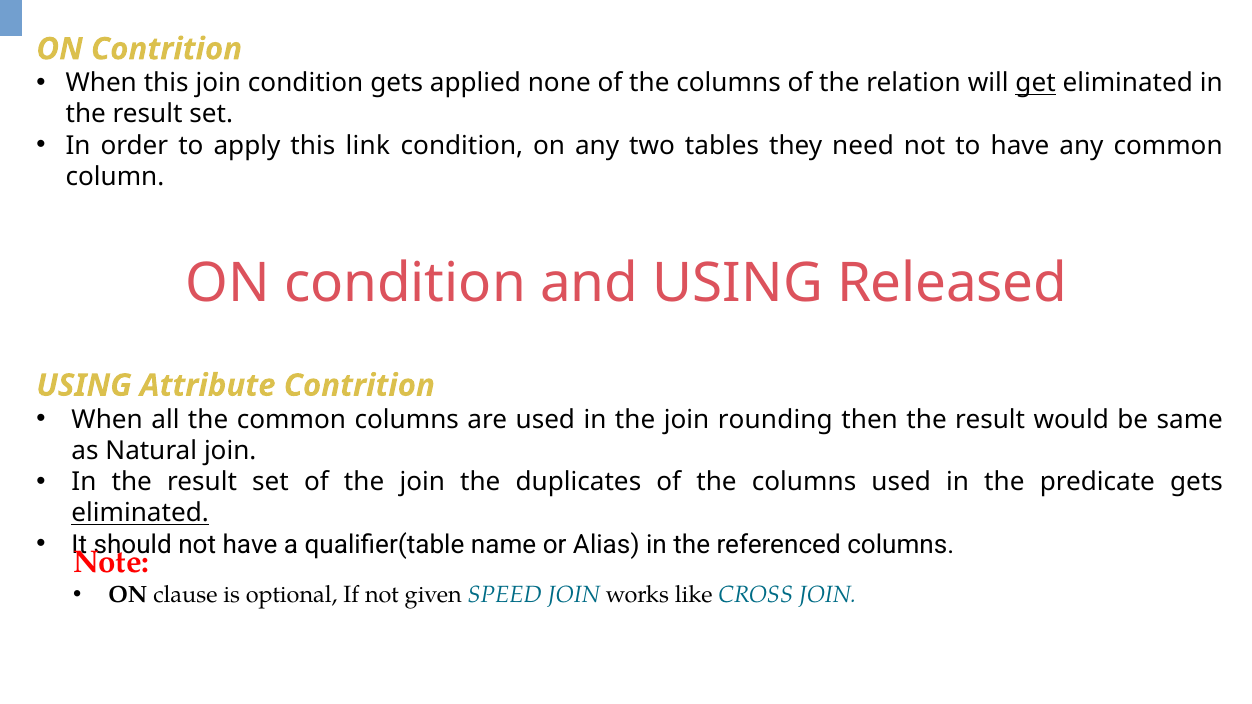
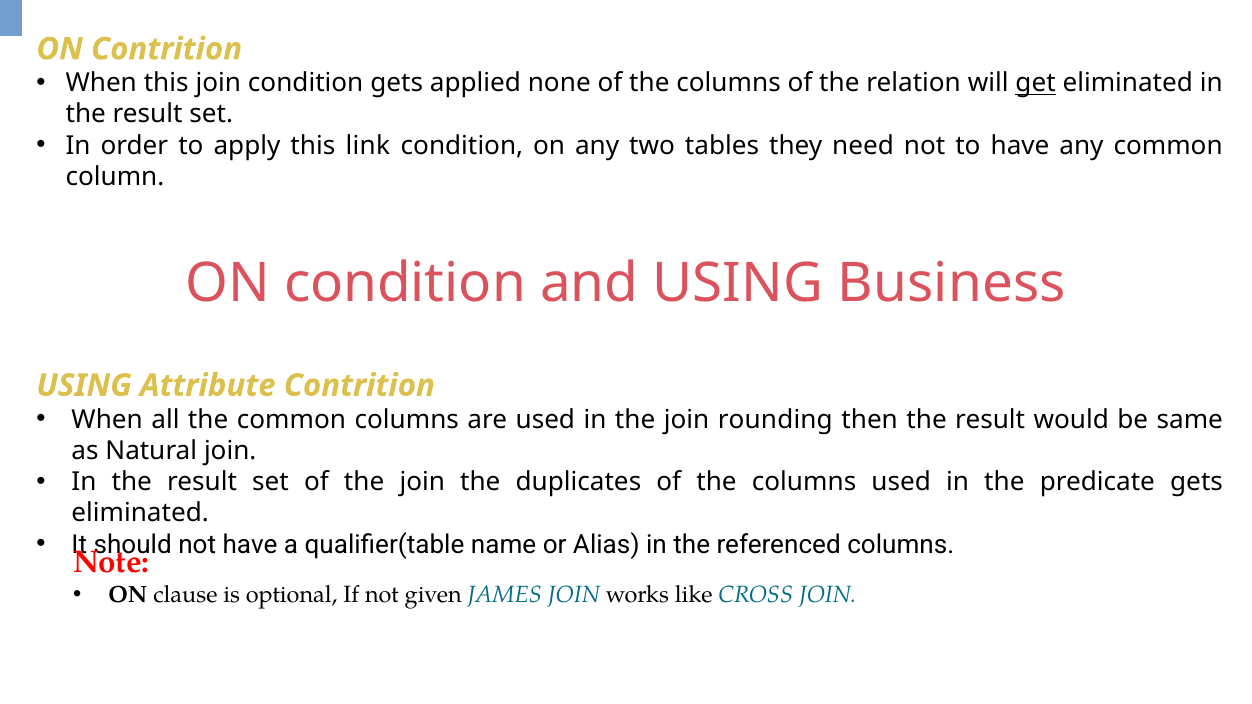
Released: Released -> Business (952, 284)
eliminated underline: present -> none (140, 514)
SPEED: SPEED -> JAMES (505, 595)
